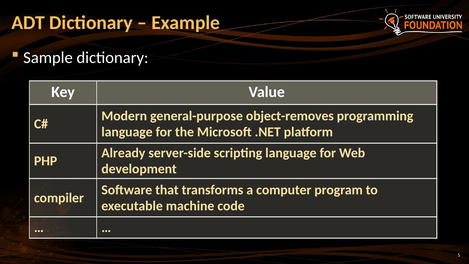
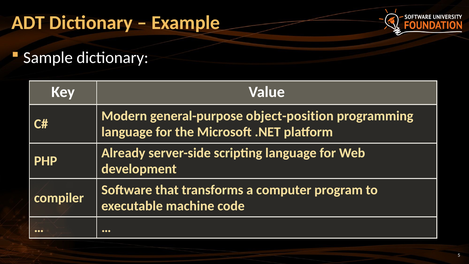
object-removes: object-removes -> object-position (290, 116)
